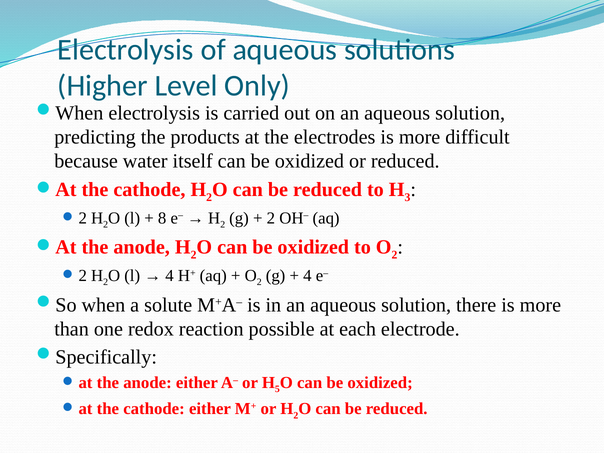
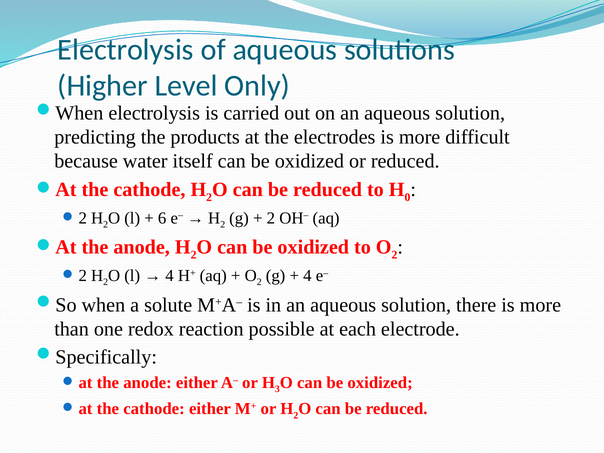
3: 3 -> 0 (407, 197)
8: 8 -> 6 (162, 218)
5: 5 -> 3 (277, 389)
